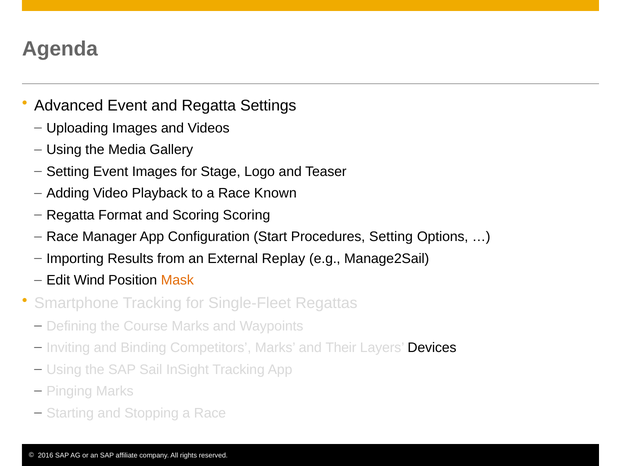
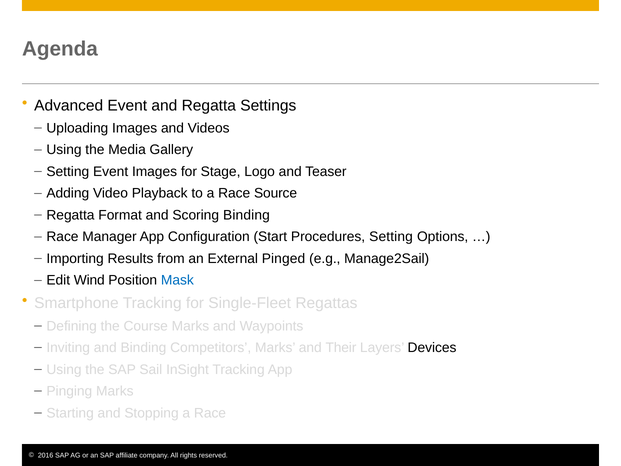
Known: Known -> Source (276, 193)
Scoring Scoring: Scoring -> Binding (247, 215)
Replay: Replay -> Pinged (284, 259)
Mask colour: orange -> blue (177, 280)
